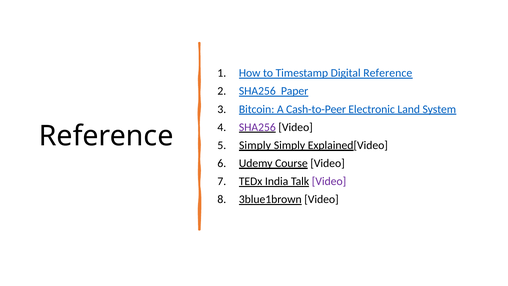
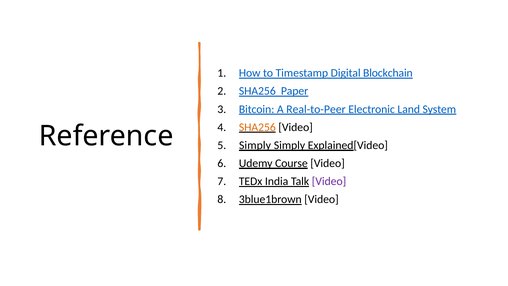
Digital Reference: Reference -> Blockchain (388, 73)
Cash-to-Peer: Cash-to-Peer -> Real-to-Peer (316, 109)
SHA256 colour: purple -> orange (257, 127)
